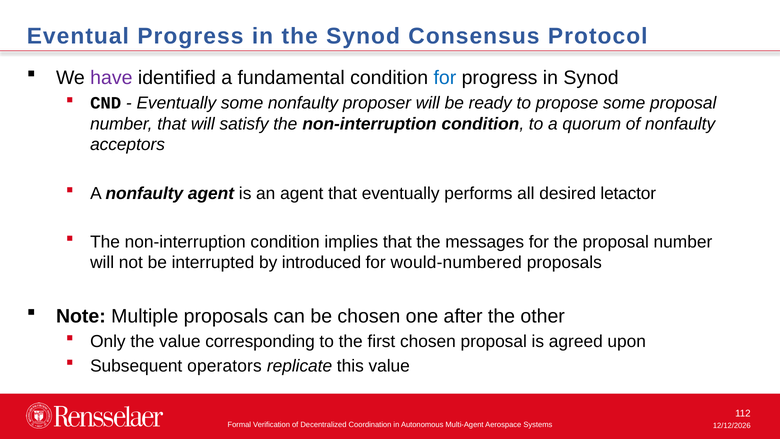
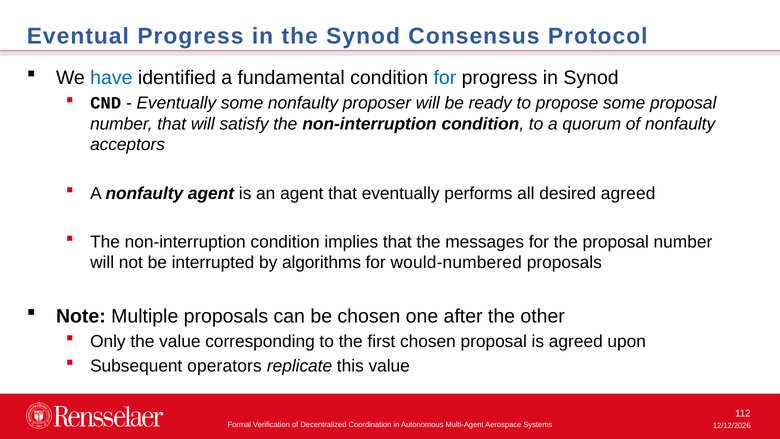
have colour: purple -> blue (111, 78)
desired letactor: letactor -> agreed (628, 193)
introduced: introduced -> algorithms (321, 263)
